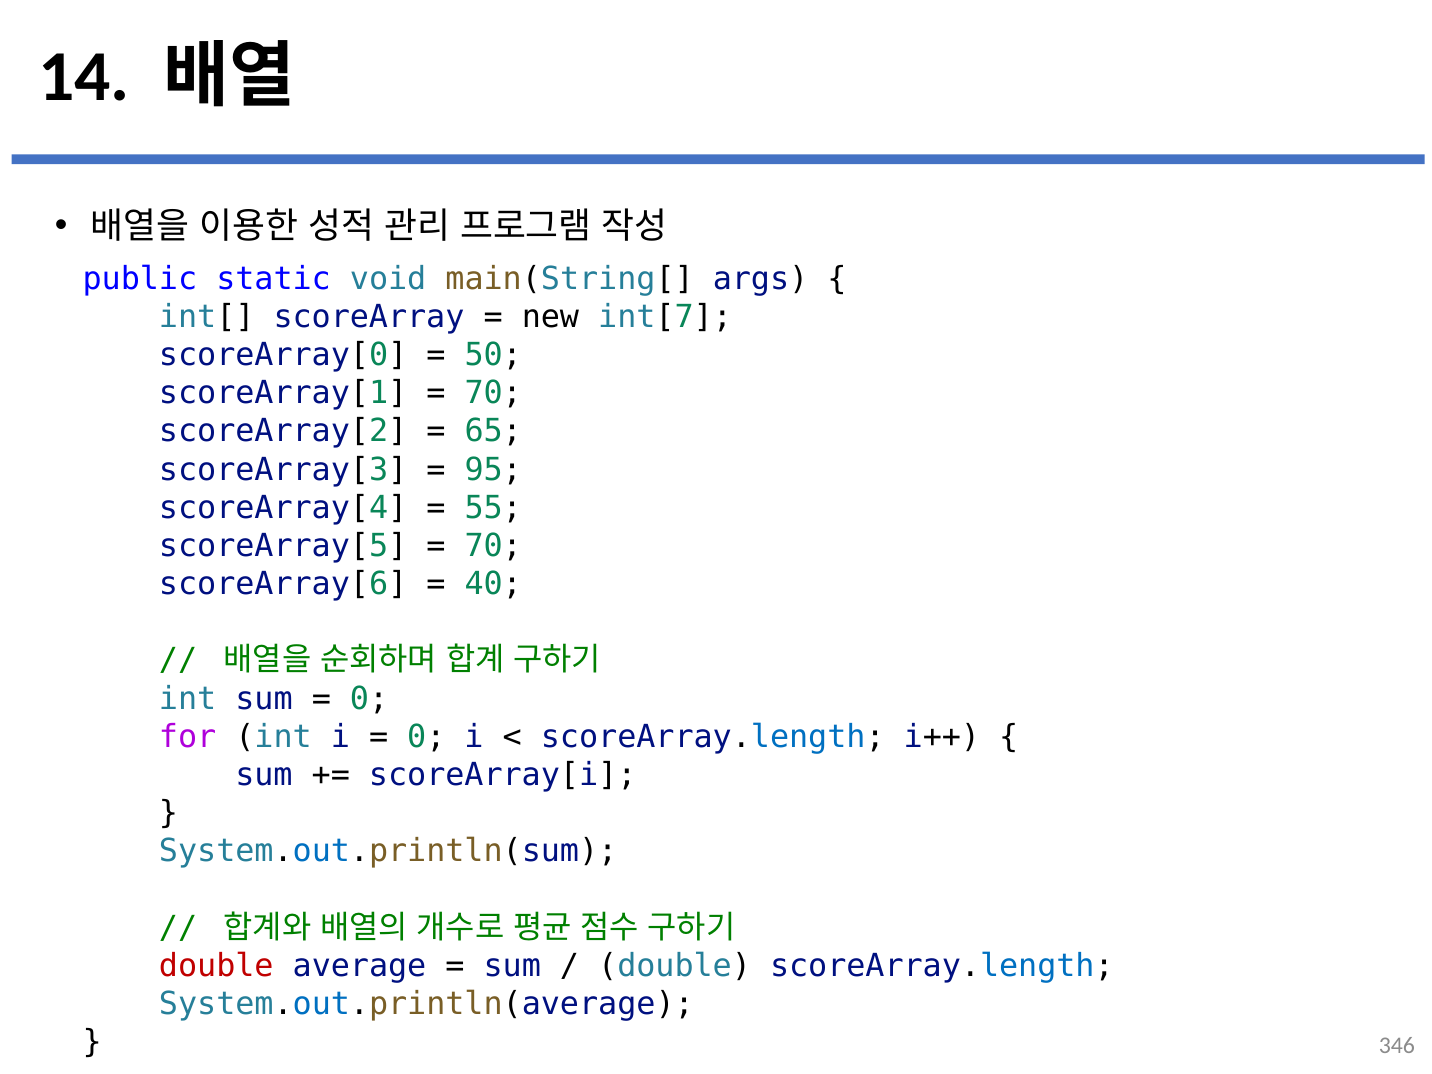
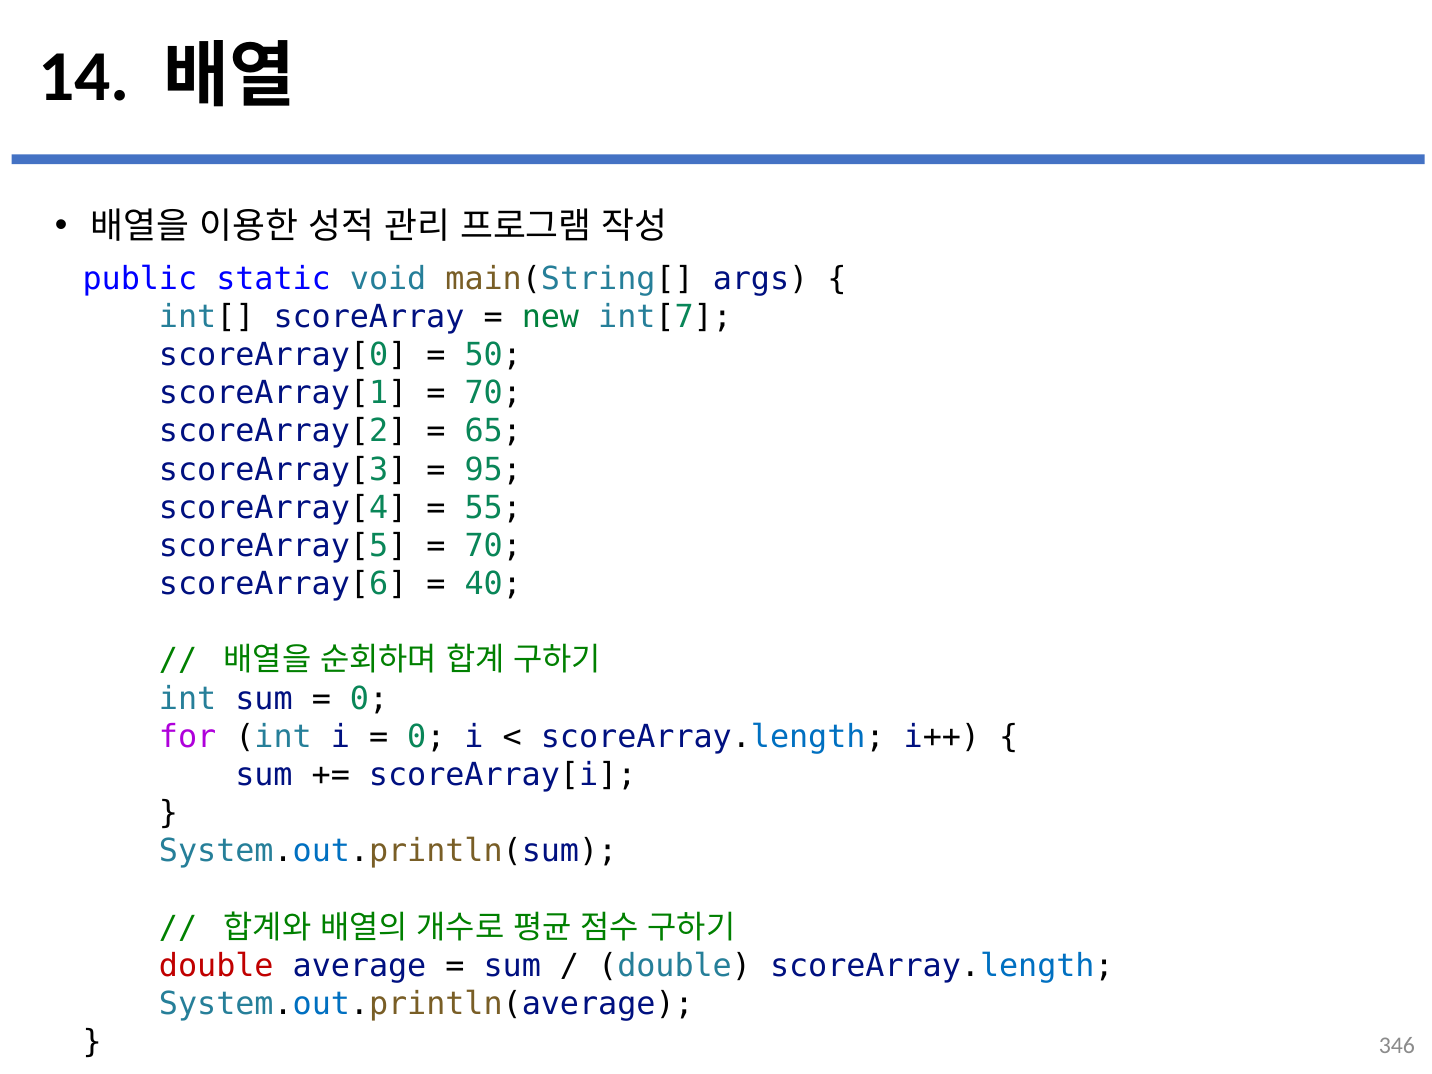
new colour: black -> green (550, 317)
